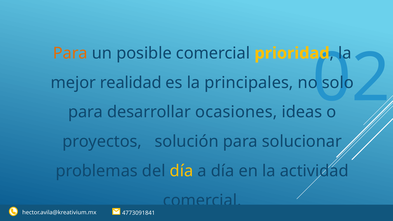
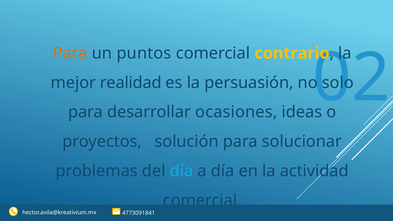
posible: posible -> puntos (144, 53)
prioridad: prioridad -> contrario (292, 53)
principales: principales -> persuasión (249, 83)
día colour: yellow -> light blue (181, 171)
